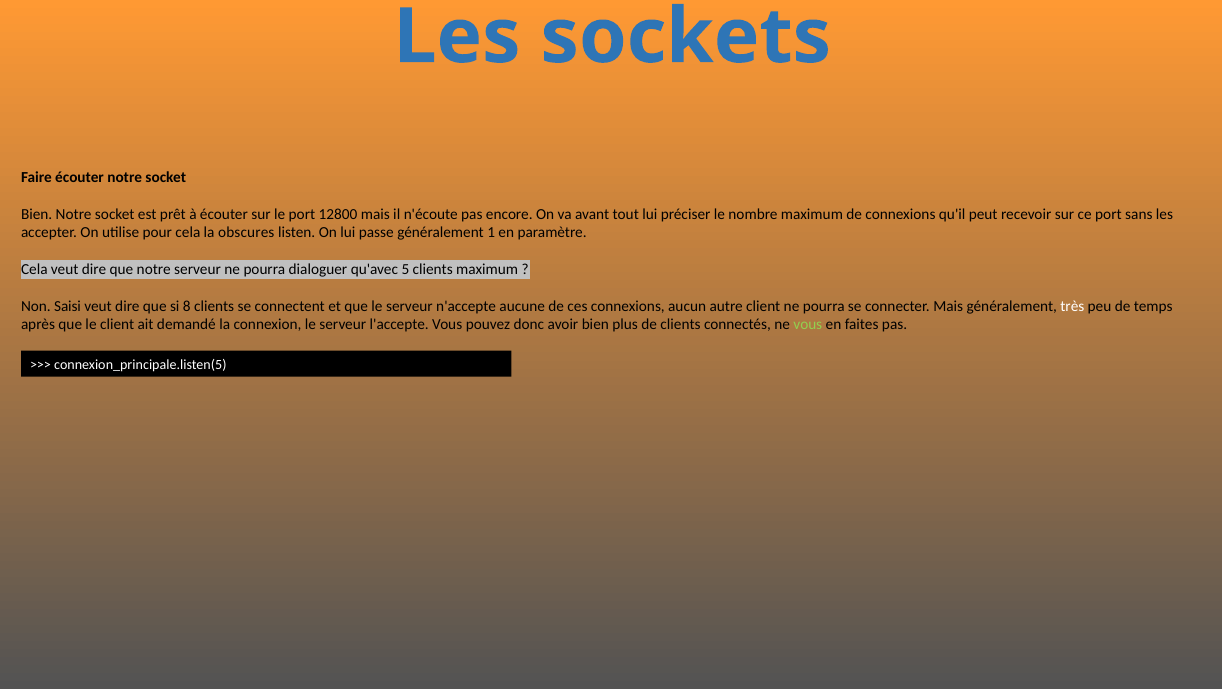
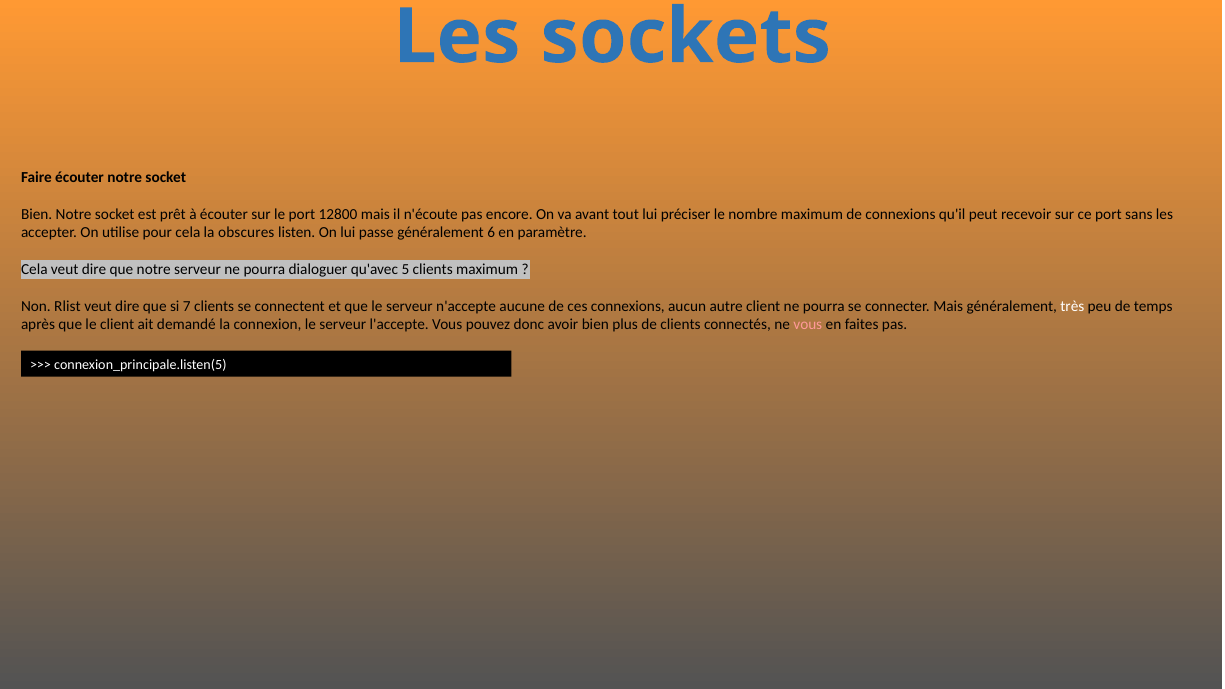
1: 1 -> 6 (491, 233)
Saisi: Saisi -> Rlist (67, 306)
8: 8 -> 7 (187, 306)
vous colour: light green -> pink (808, 325)
